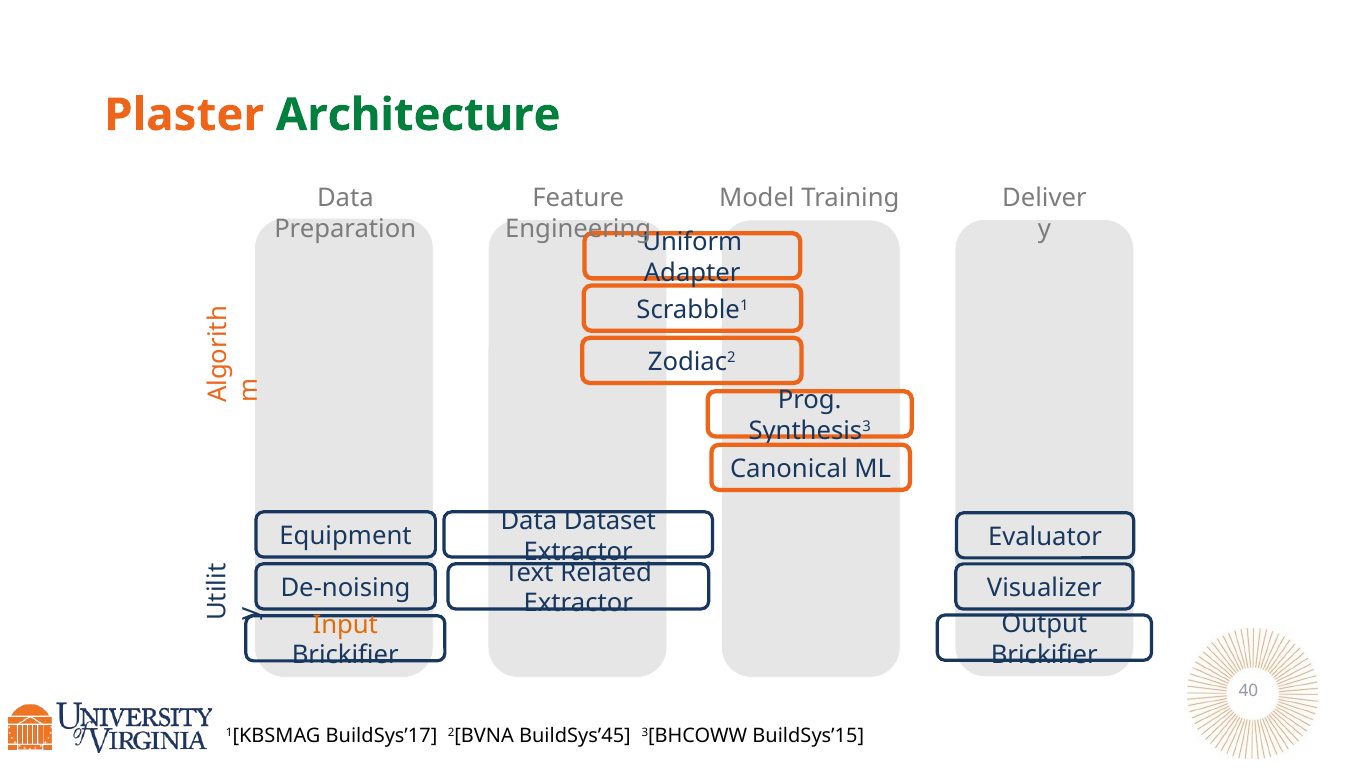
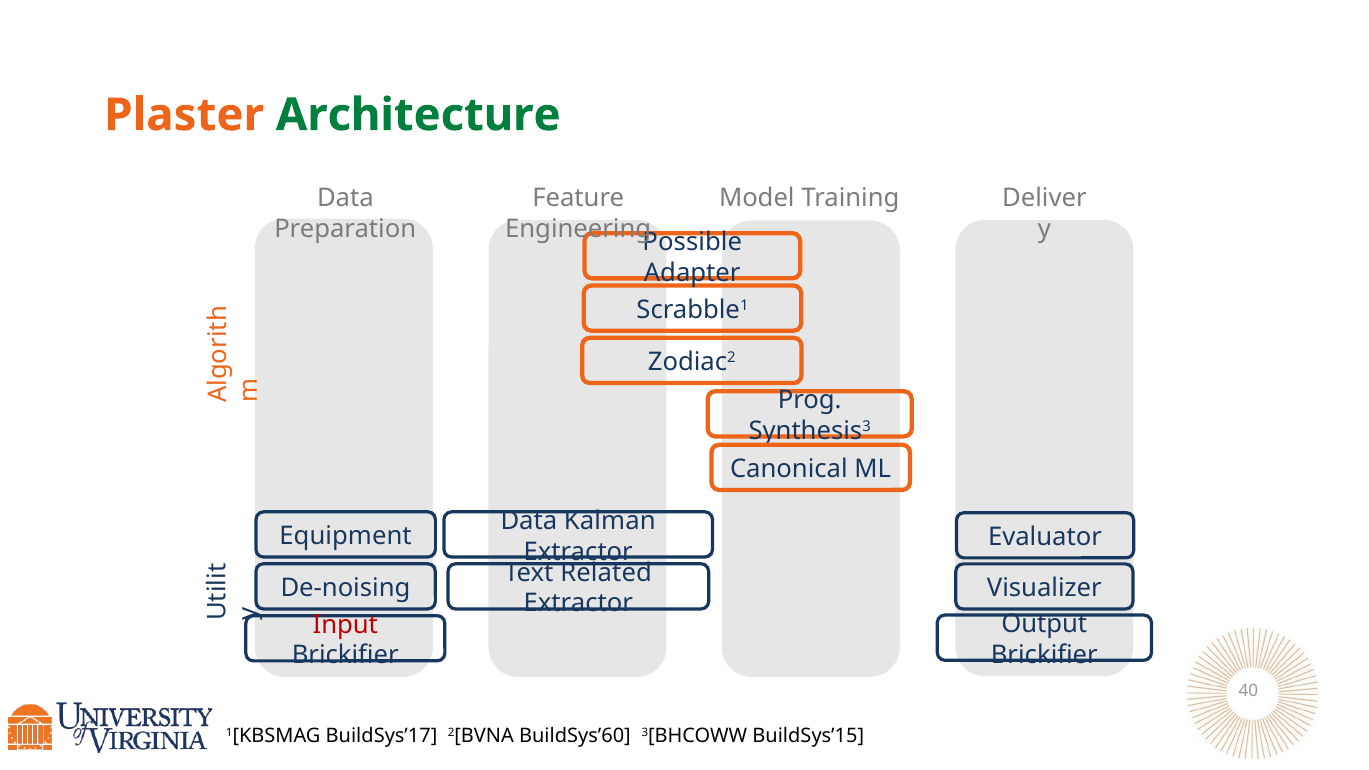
Uniform: Uniform -> Possible (692, 242)
Dataset: Dataset -> Kalman (610, 521)
Input colour: orange -> red (345, 625)
BuildSys’45: BuildSys’45 -> BuildSys’60 (575, 736)
